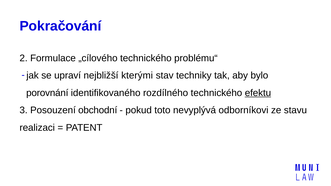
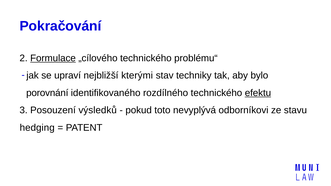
Formulace underline: none -> present (53, 58)
obchodní: obchodní -> výsledků (98, 110)
realizaci: realizaci -> hedging (37, 128)
